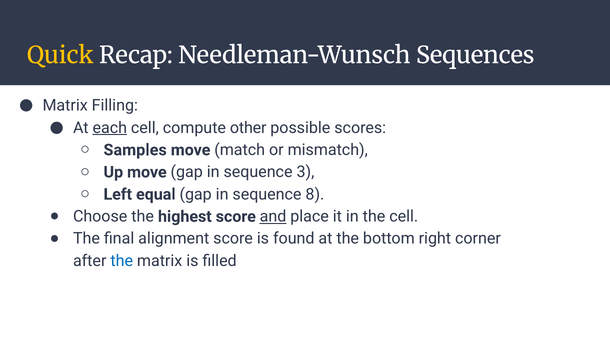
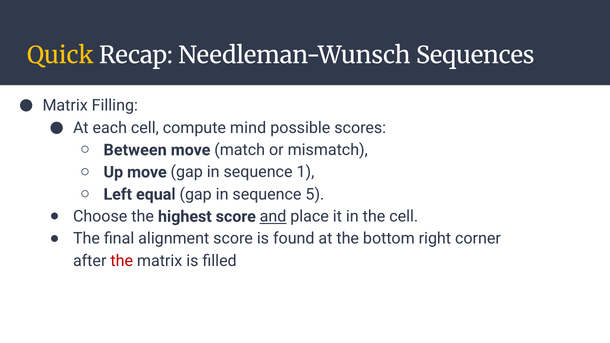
each underline: present -> none (110, 128)
other: other -> mind (248, 128)
Samples: Samples -> Between (135, 150)
3: 3 -> 1 (305, 172)
8: 8 -> 5 (315, 194)
the colour: blue -> red (122, 261)
